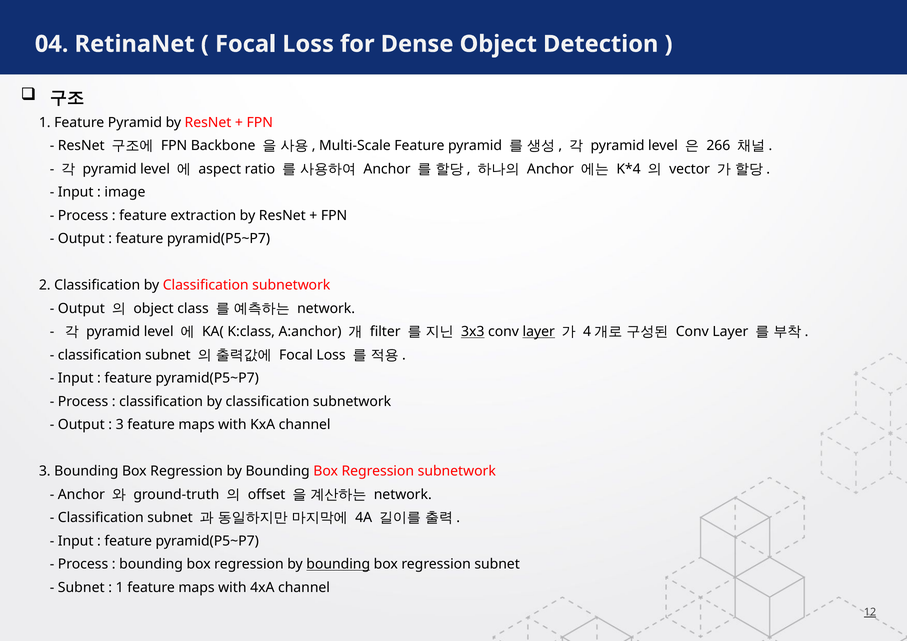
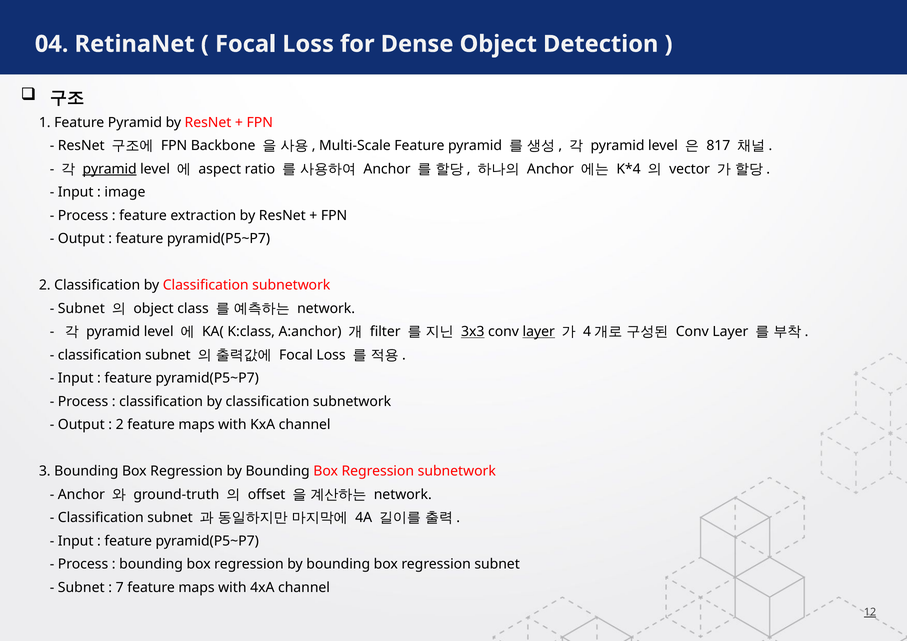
266: 266 -> 817 (718, 146)
pyramid underline: none -> present (110, 169)
Output: Output -> Subnet (81, 309)
3: 3 -> 2 (120, 425)
bounding underline: present -> none (338, 565)
1: 1 -> 7 (120, 588)
